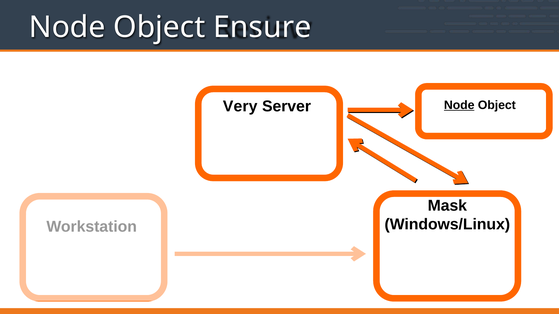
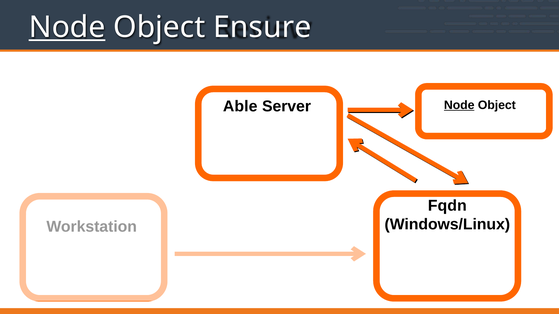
Node underline: none -> present (67, 27)
Very: Very -> Able (240, 106)
Mask: Mask -> Fqdn (447, 206)
